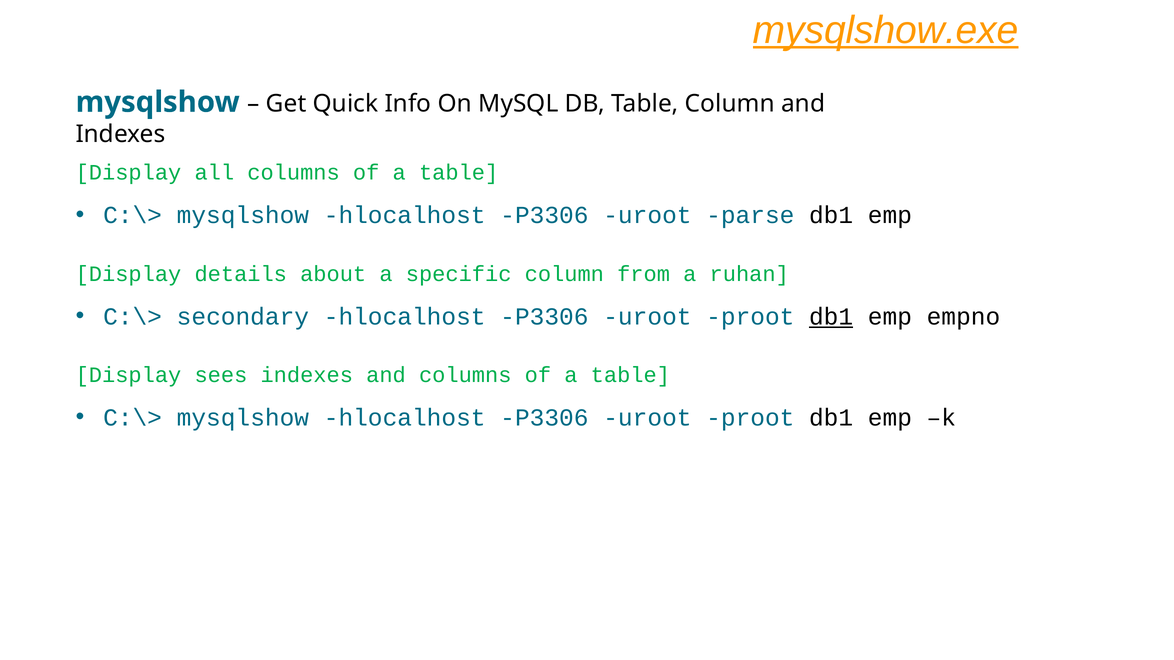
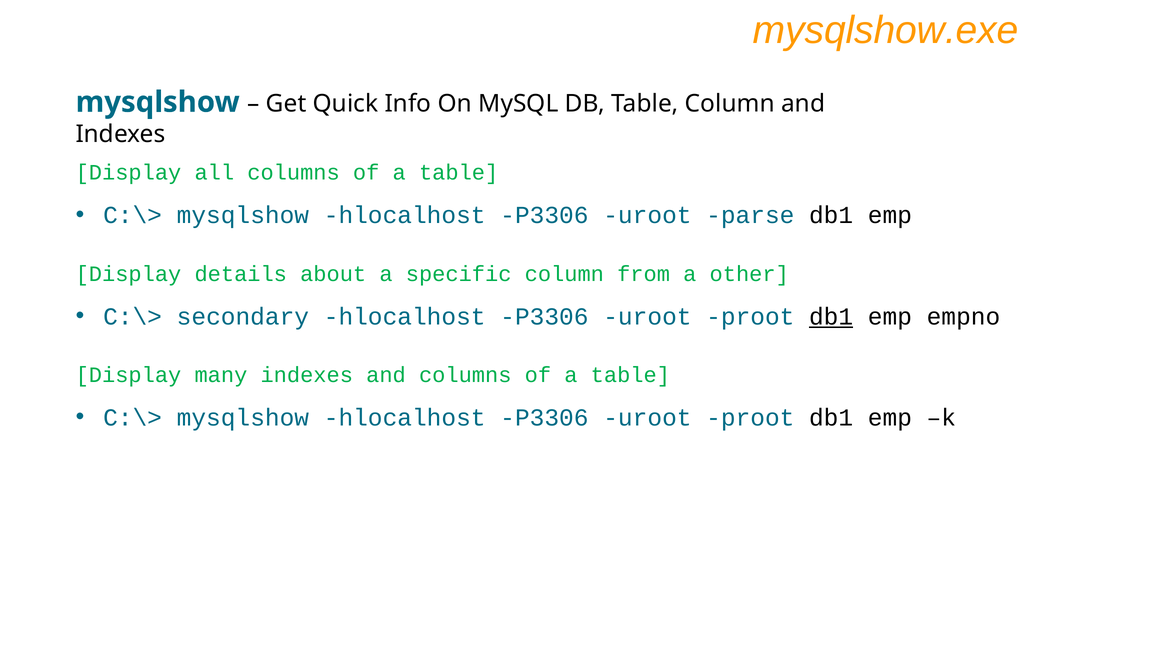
mysqlshow.exe underline: present -> none (886, 31)
ruhan: ruhan -> other (749, 274)
sees: sees -> many (221, 375)
